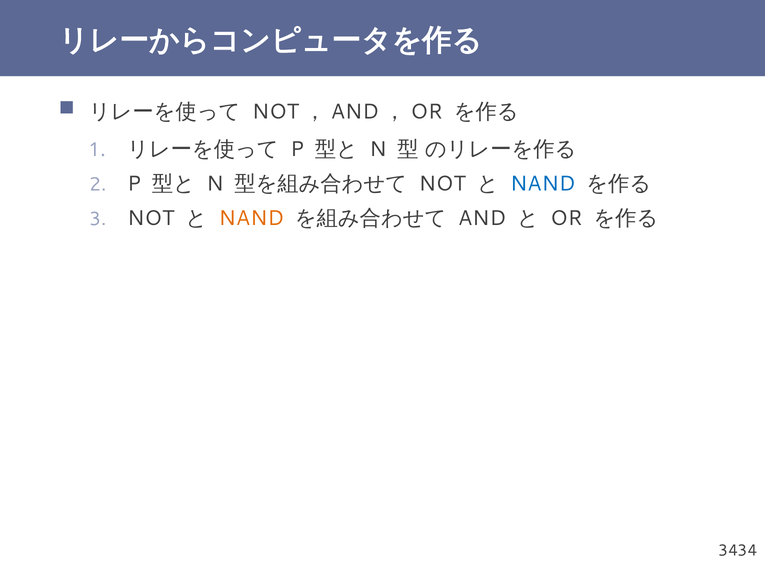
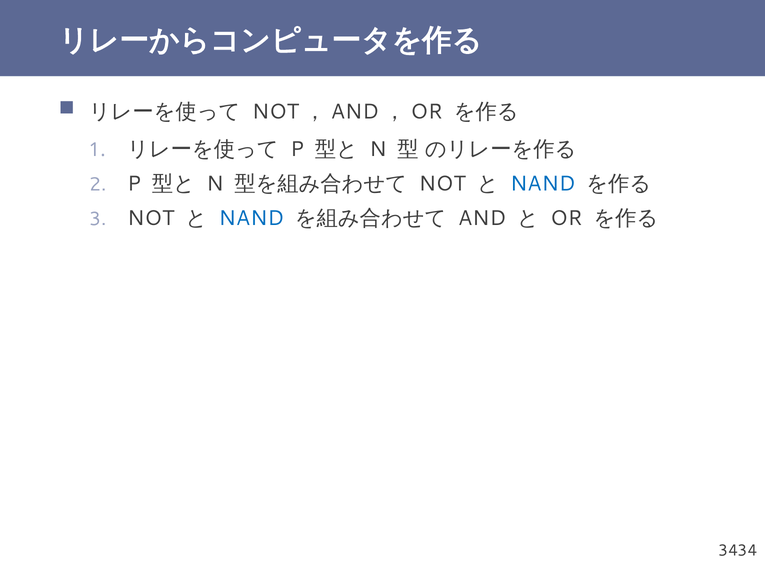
NAND colour: orange -> blue (251, 218)
